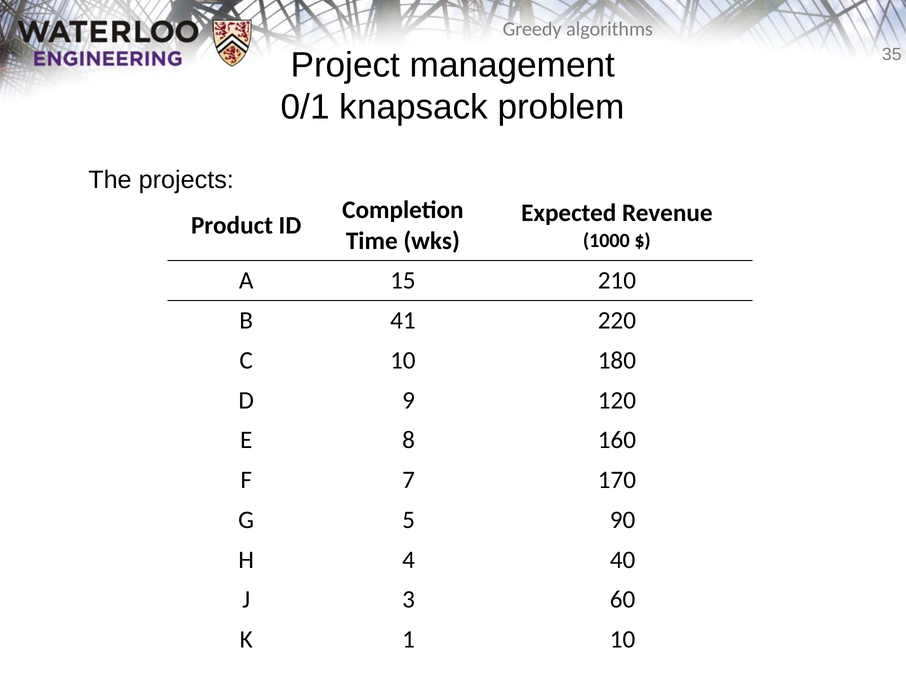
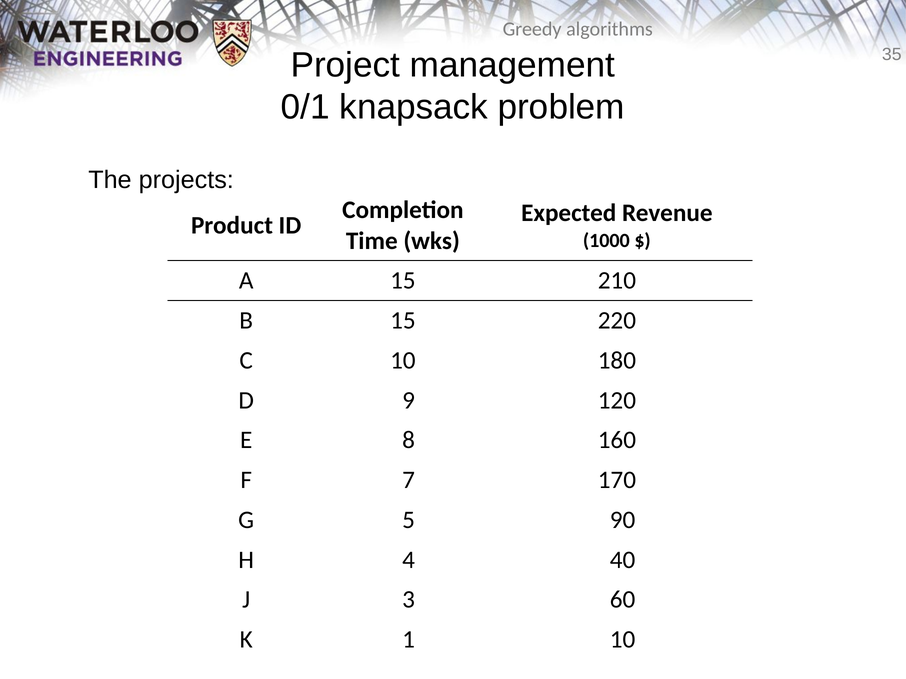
B 41: 41 -> 15 (403, 321)
